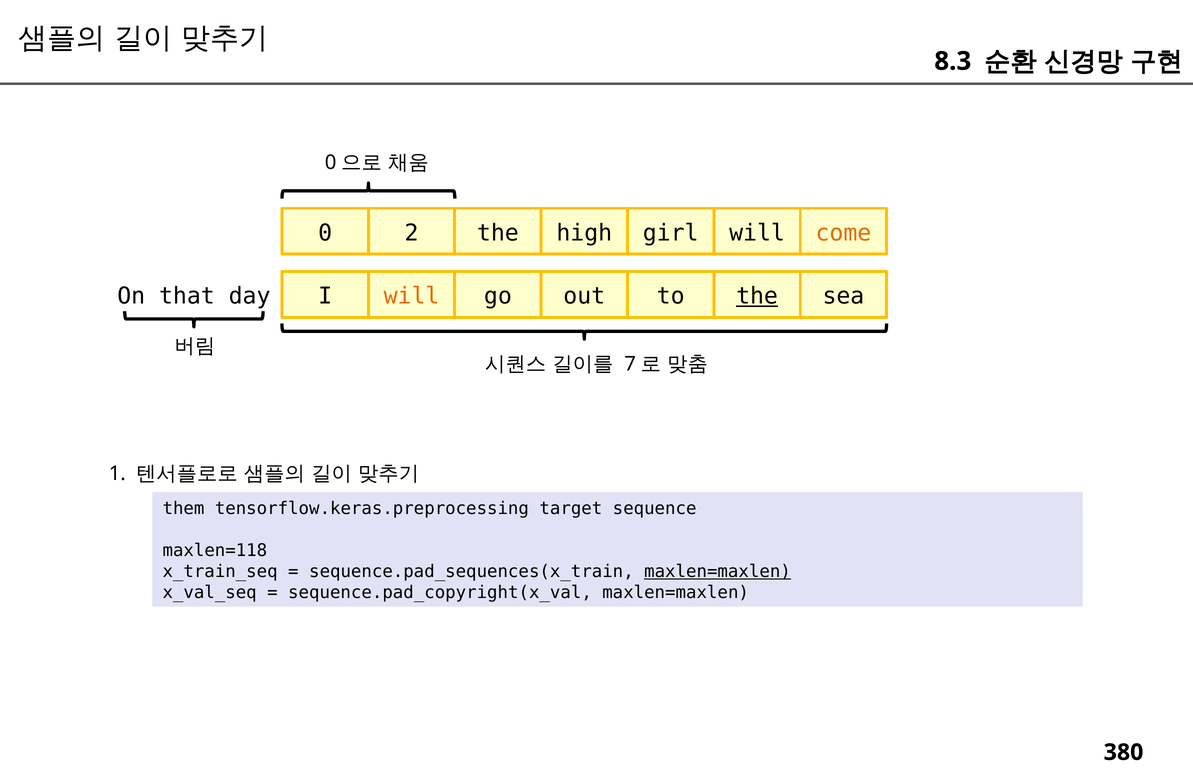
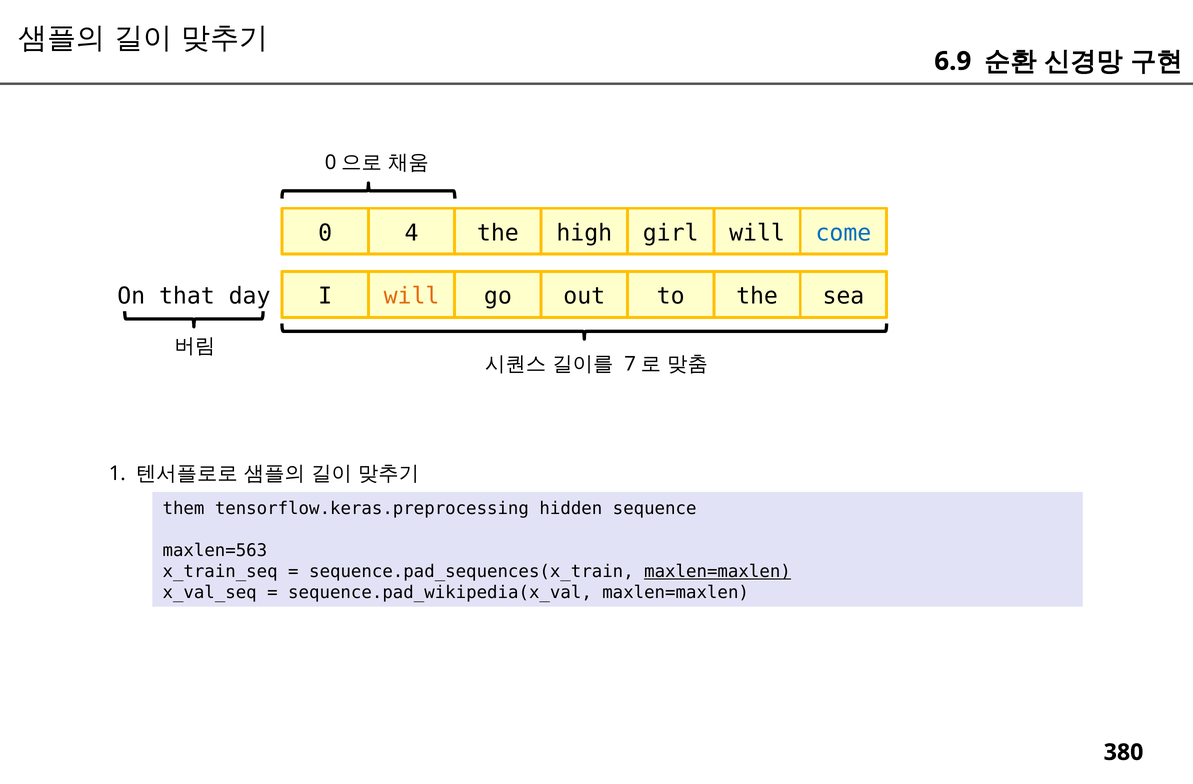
8.3: 8.3 -> 6.9 (953, 61)
2: 2 -> 4 (412, 233)
come colour: orange -> blue (843, 233)
the underline: present -> none (757, 296)
target: target -> hidden (571, 508)
maxlen=118: maxlen=118 -> maxlen=563 (215, 550)
sequence.pad_copyright(x_val: sequence.pad_copyright(x_val -> sequence.pad_wikipedia(x_val (440, 592)
